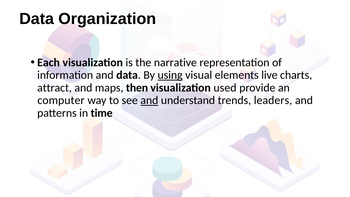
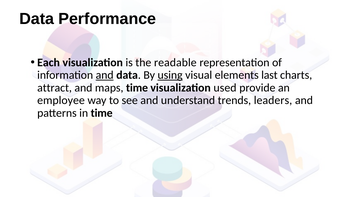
Organization: Organization -> Performance (107, 19)
narrative: narrative -> readable (175, 62)
and underline: none -> present (105, 75)
live: live -> last (269, 75)
maps then: then -> time (137, 88)
computer: computer -> employee (61, 100)
and underline: present -> none (149, 100)
